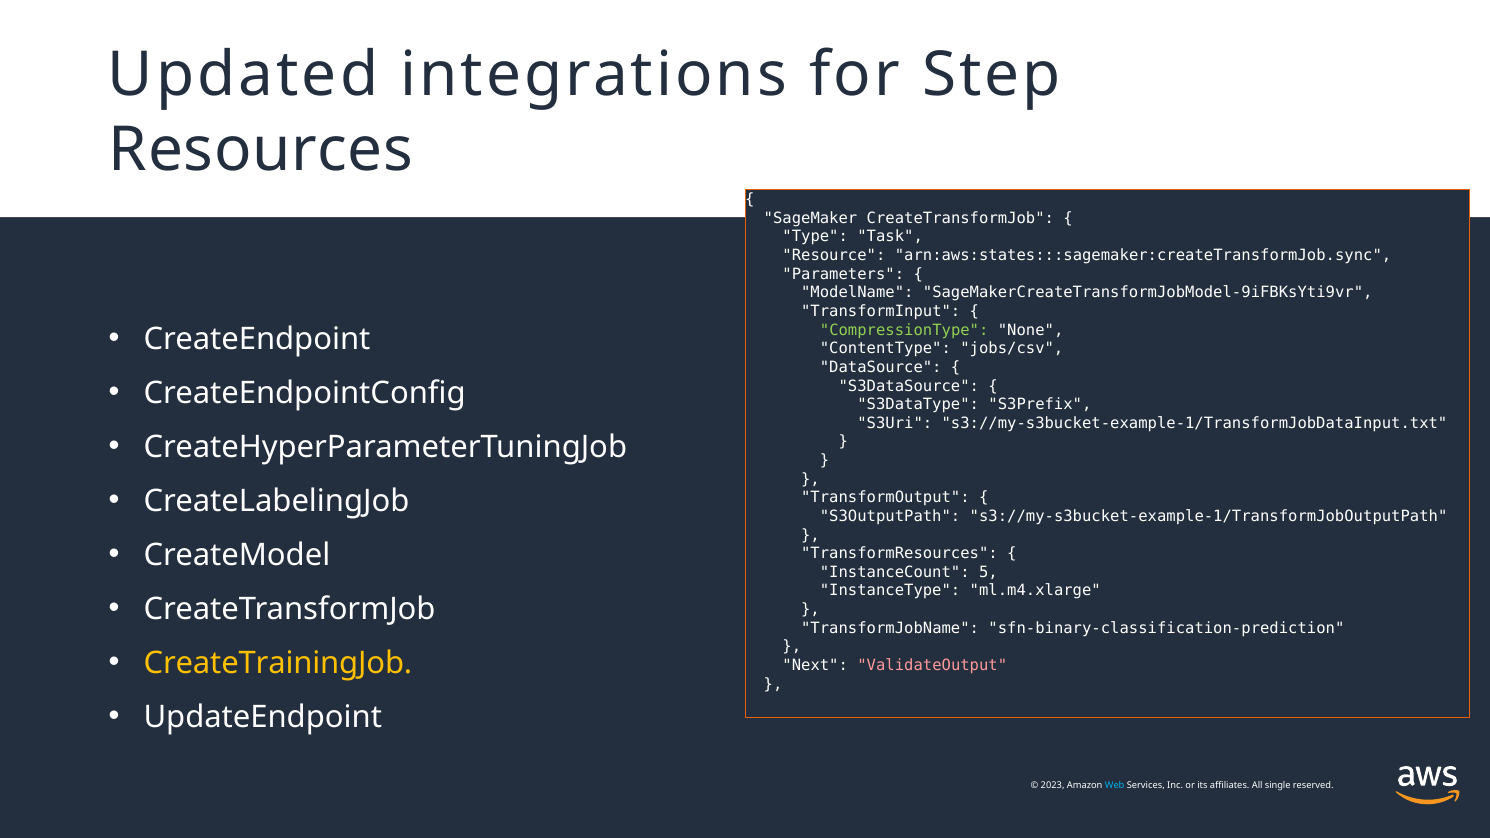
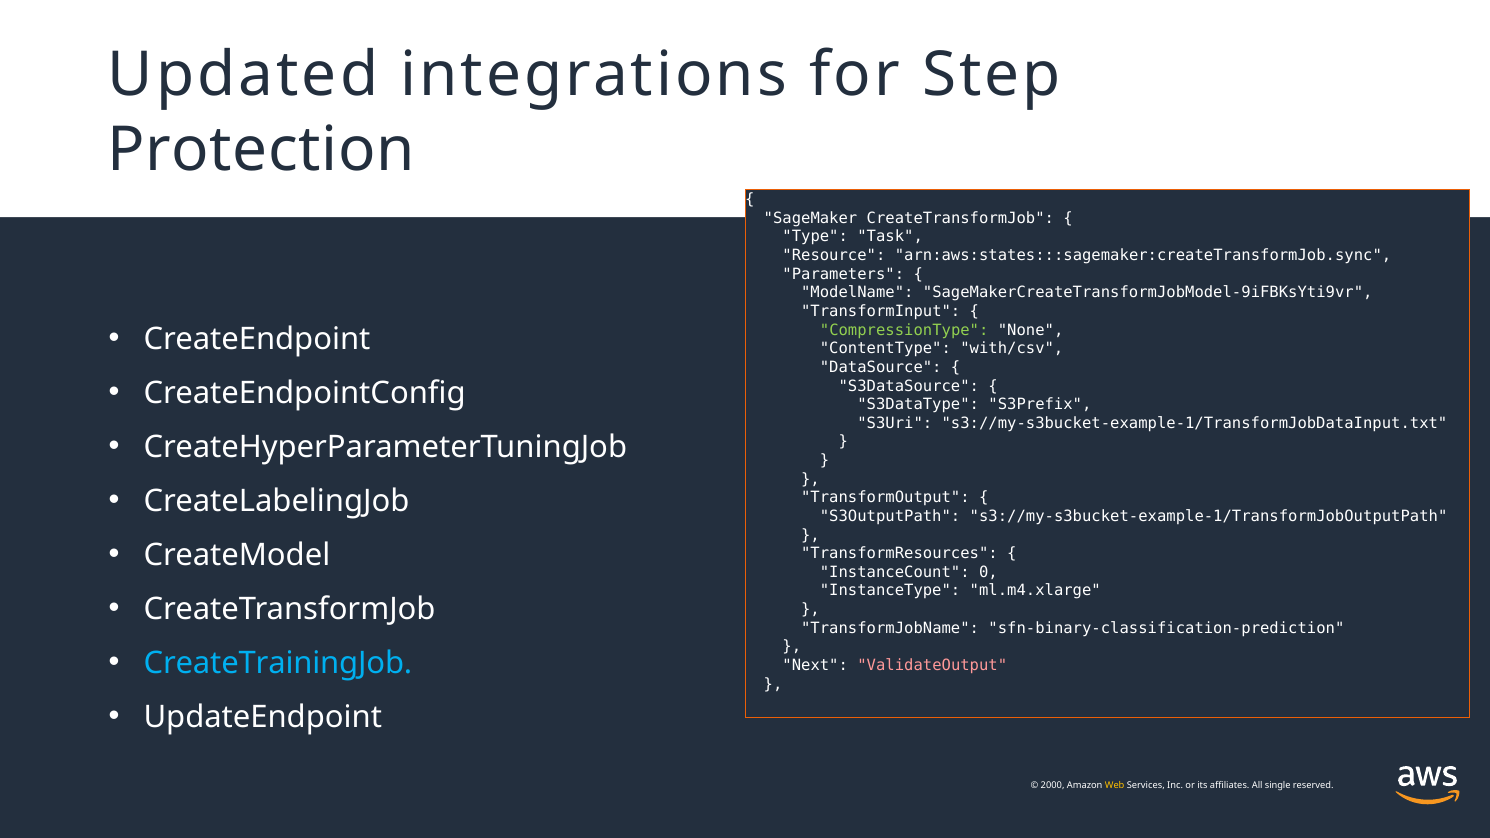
Resources: Resources -> Protection (261, 150)
jobs/csv: jobs/csv -> with/csv (1012, 349)
5: 5 -> 0 (988, 572)
CreateTrainingJob colour: yellow -> light blue (278, 663)
2023: 2023 -> 2000 (1053, 785)
Web colour: light blue -> yellow (1115, 785)
